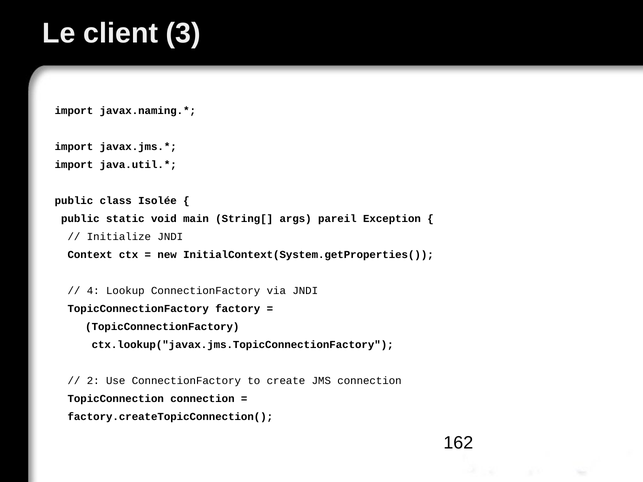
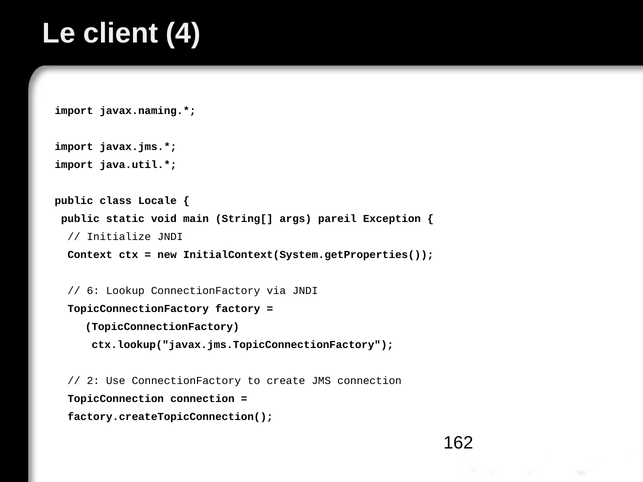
3: 3 -> 4 (183, 33)
Isolée: Isolée -> Locale (157, 201)
4: 4 -> 6 (93, 291)
